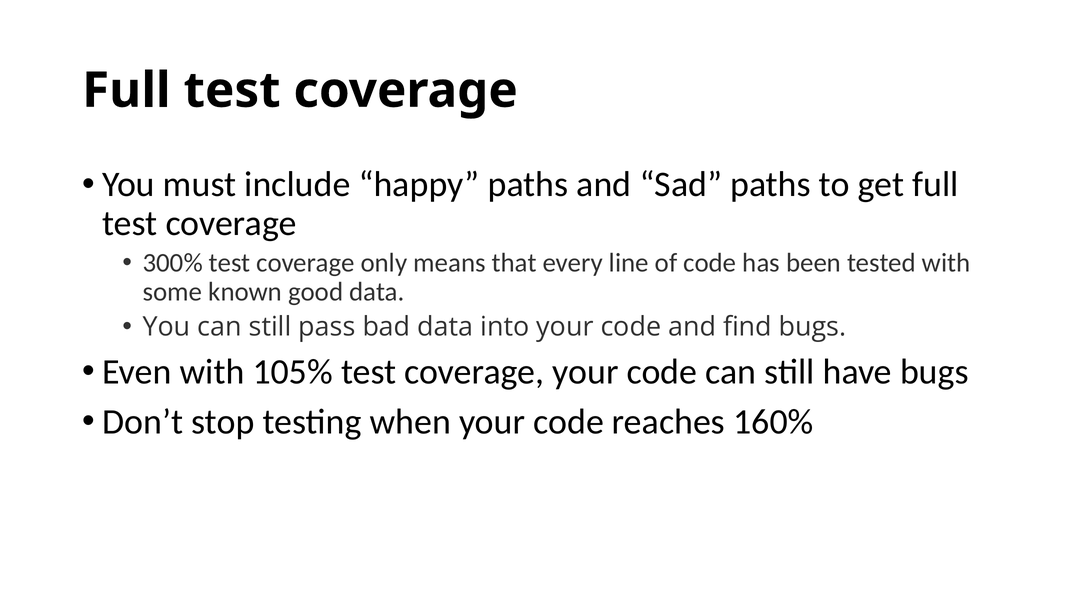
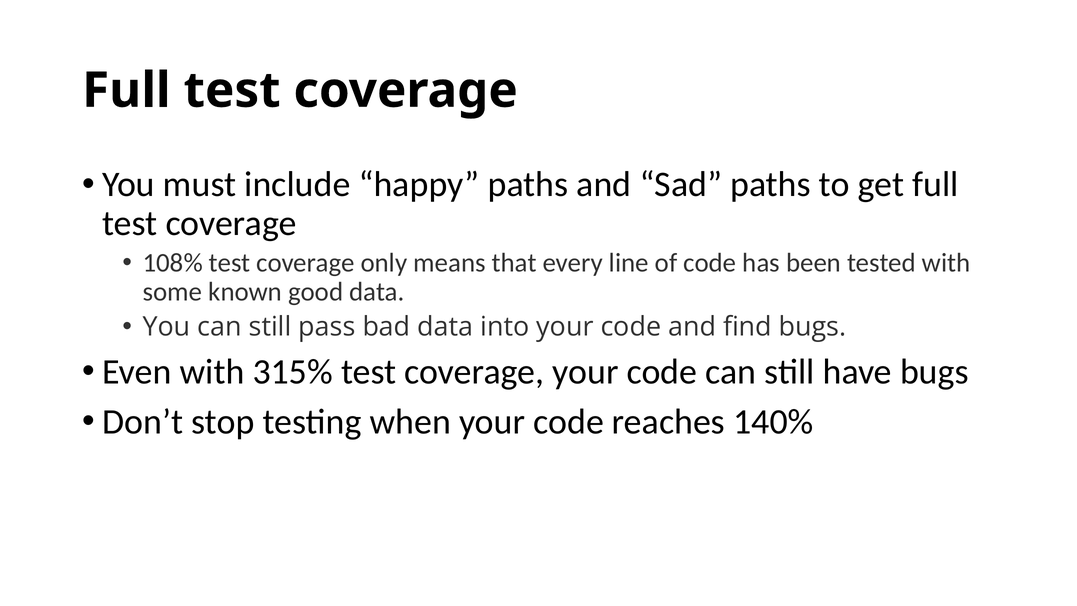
300%: 300% -> 108% (173, 263)
105%: 105% -> 315% (293, 372)
160%: 160% -> 140% (773, 422)
